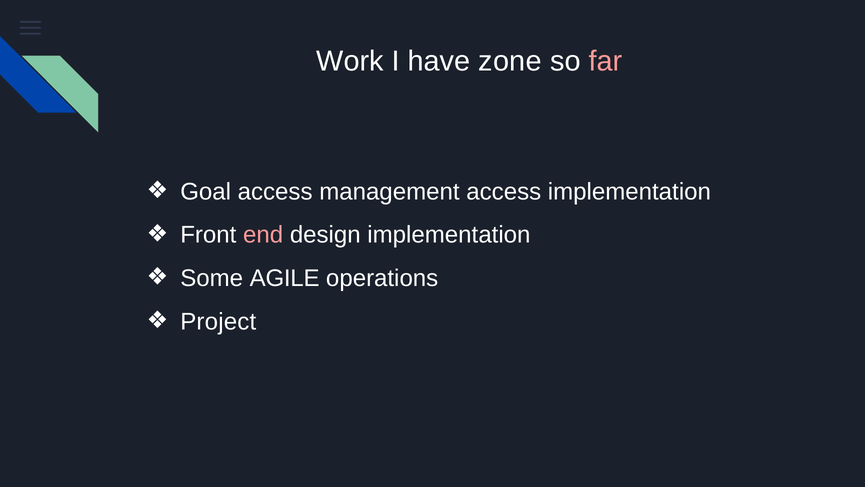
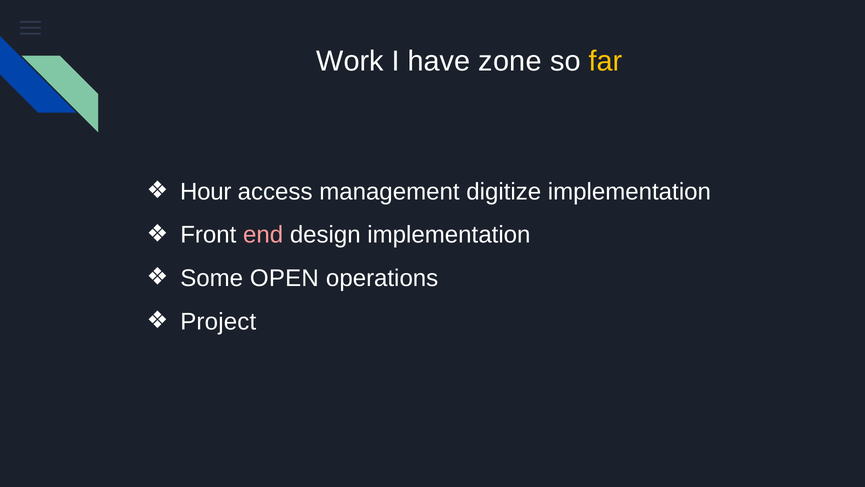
far colour: pink -> yellow (606, 61)
Goal: Goal -> Hour (206, 192)
management access: access -> digitize (504, 192)
AGILE: AGILE -> OPEN (284, 278)
